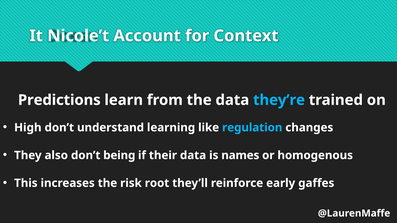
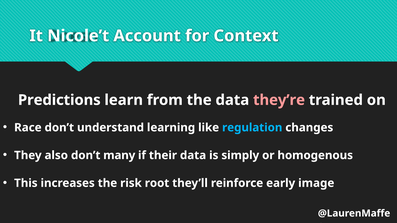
they’re colour: light blue -> pink (279, 100)
High: High -> Race (28, 128)
being: being -> many (119, 156)
names: names -> simply (240, 156)
gaffes: gaffes -> image (316, 183)
